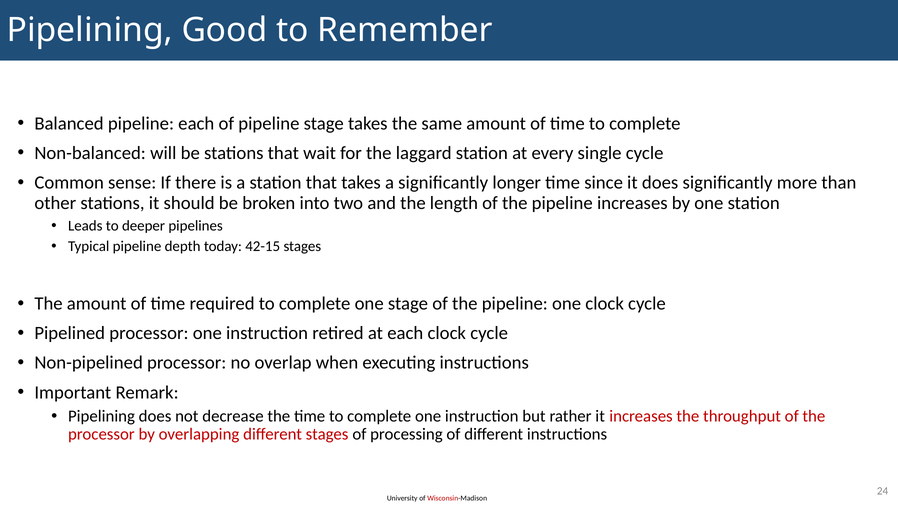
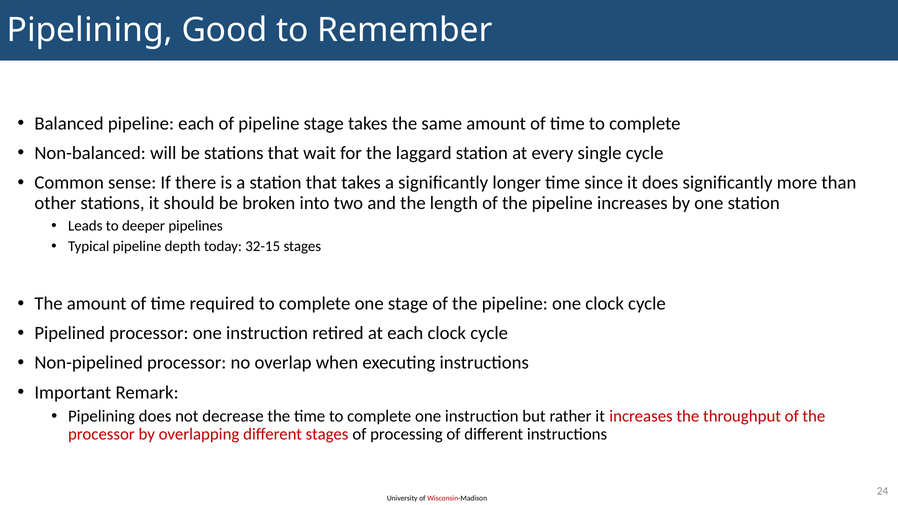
42-15: 42-15 -> 32-15 (263, 247)
